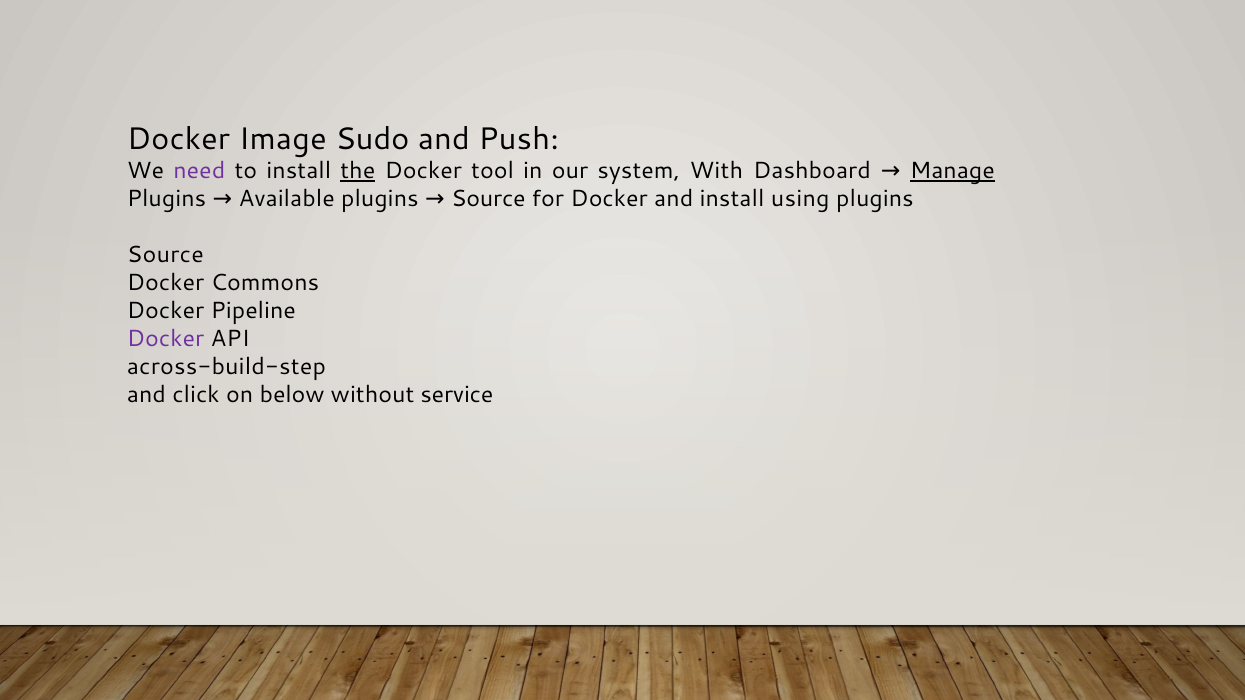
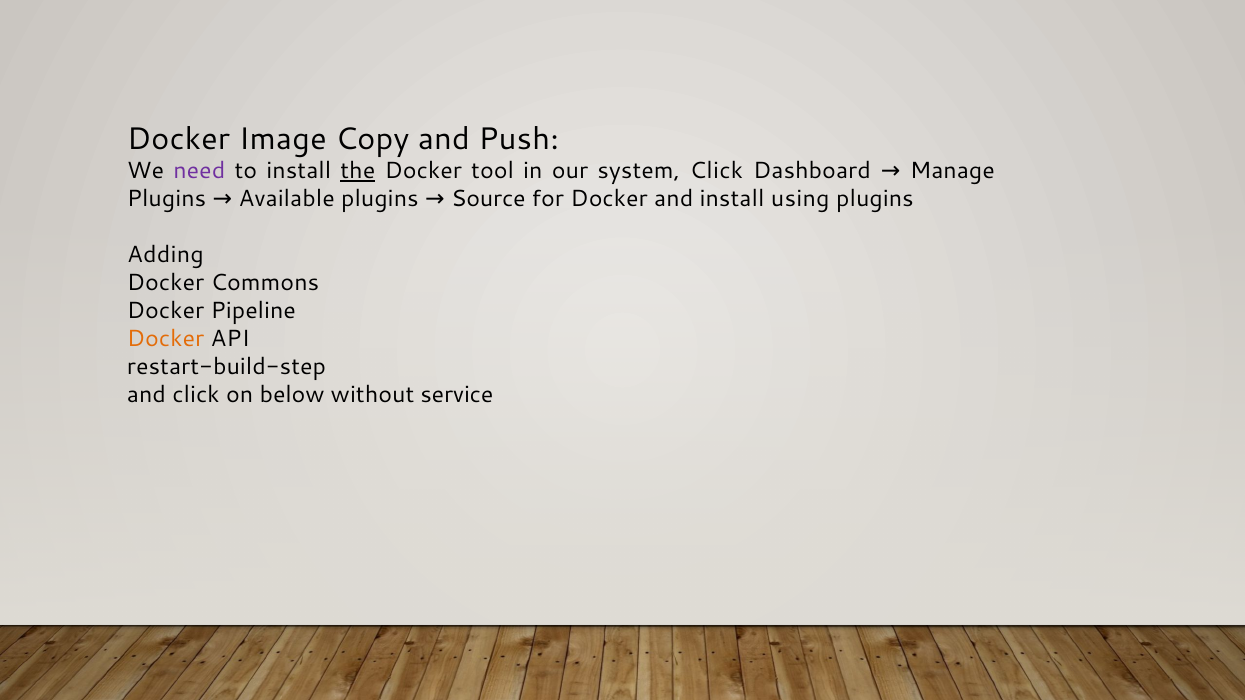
Sudo: Sudo -> Copy (372, 139)
system With: With -> Click (716, 171)
Manage underline: present -> none (952, 171)
Source: Source -> Adding (165, 255)
Docker colour: purple -> orange (166, 339)
across-build-step: across-build-step -> restart-build-step (227, 367)
